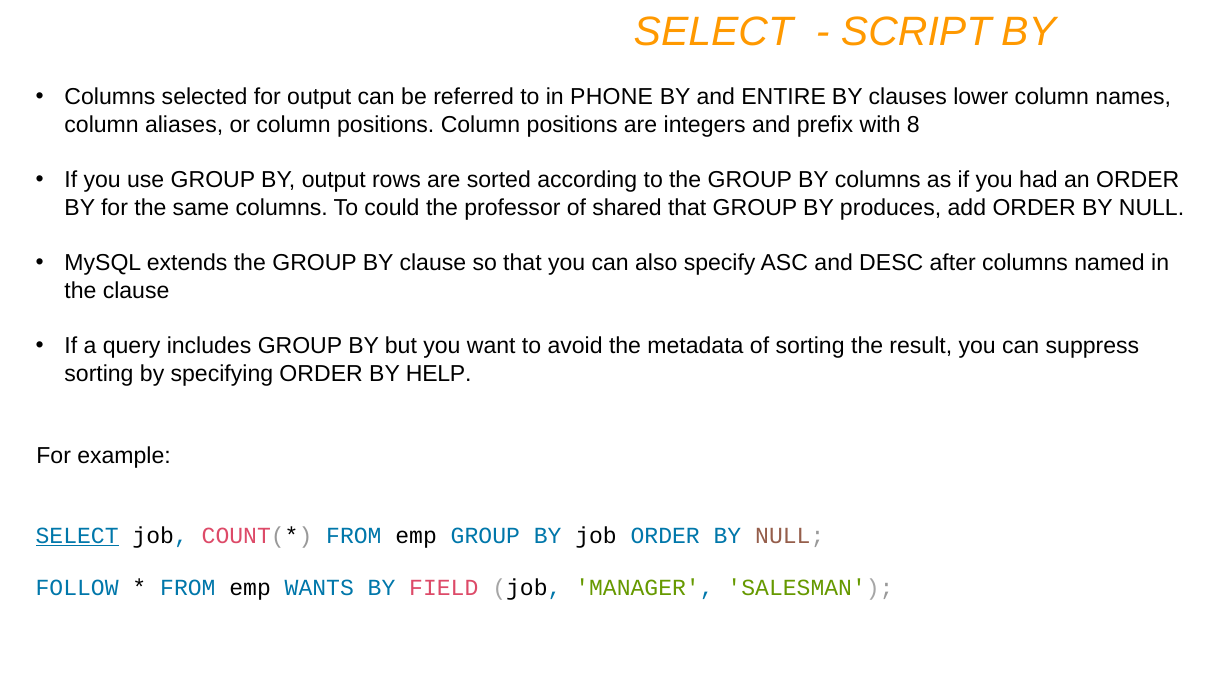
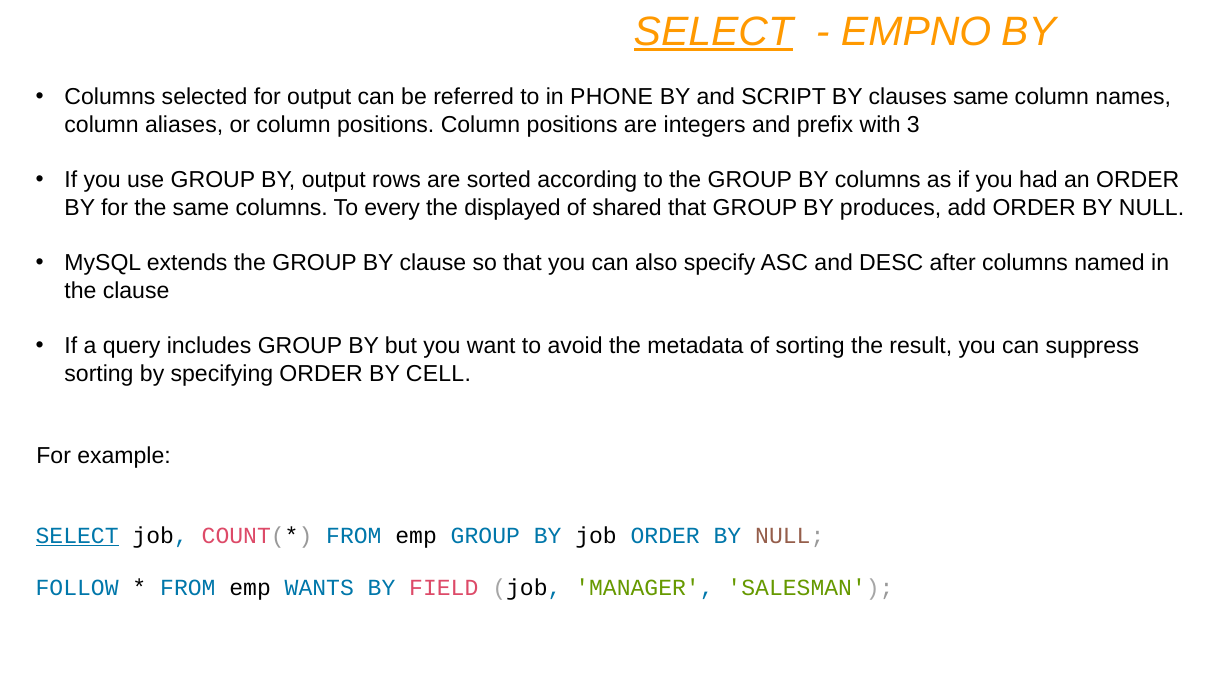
SELECT underline: none -> present (713, 32)
SCRIPT: SCRIPT -> EMPNO (916, 32)
ENTIRE: ENTIRE -> SCRIPT (784, 97)
clauses lower: lower -> same (981, 97)
8: 8 -> 3 (913, 125)
could: could -> every (392, 208)
professor: professor -> displayed (513, 208)
HELP: HELP -> CELL (438, 374)
